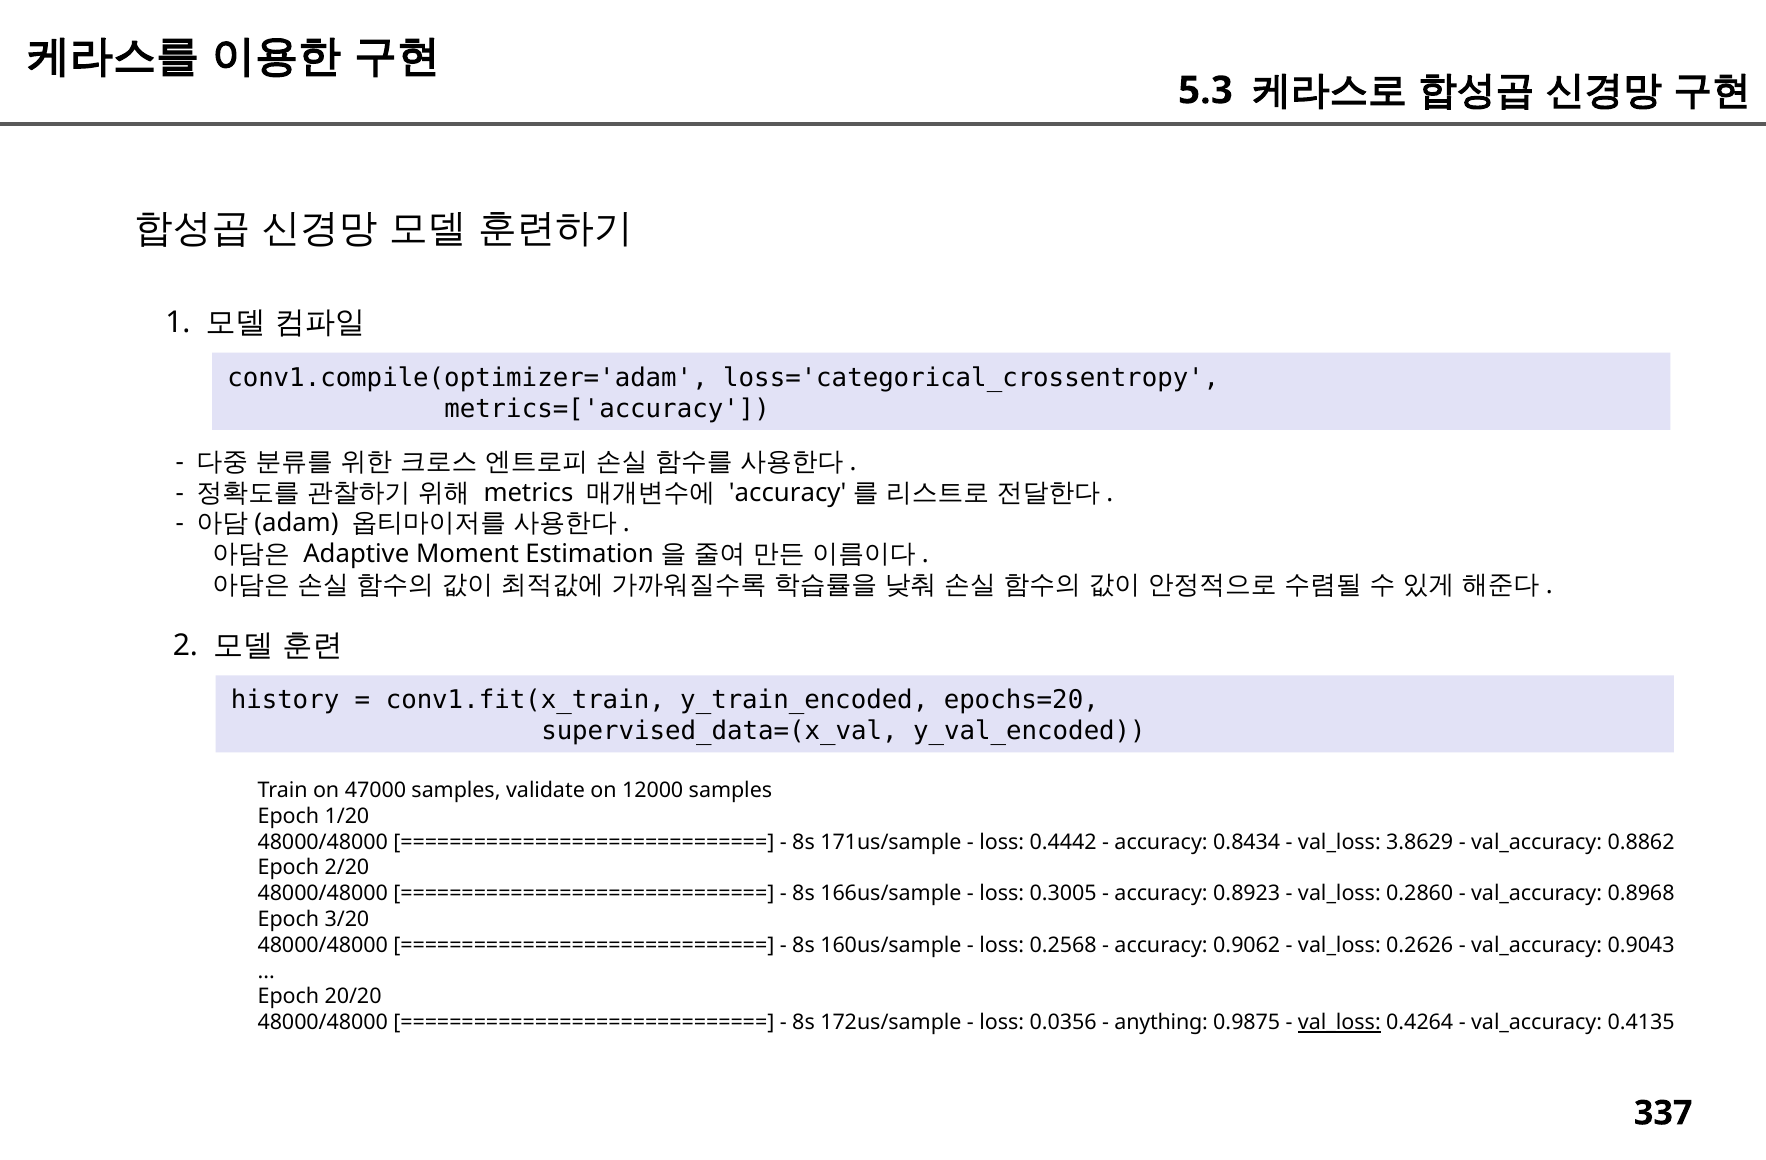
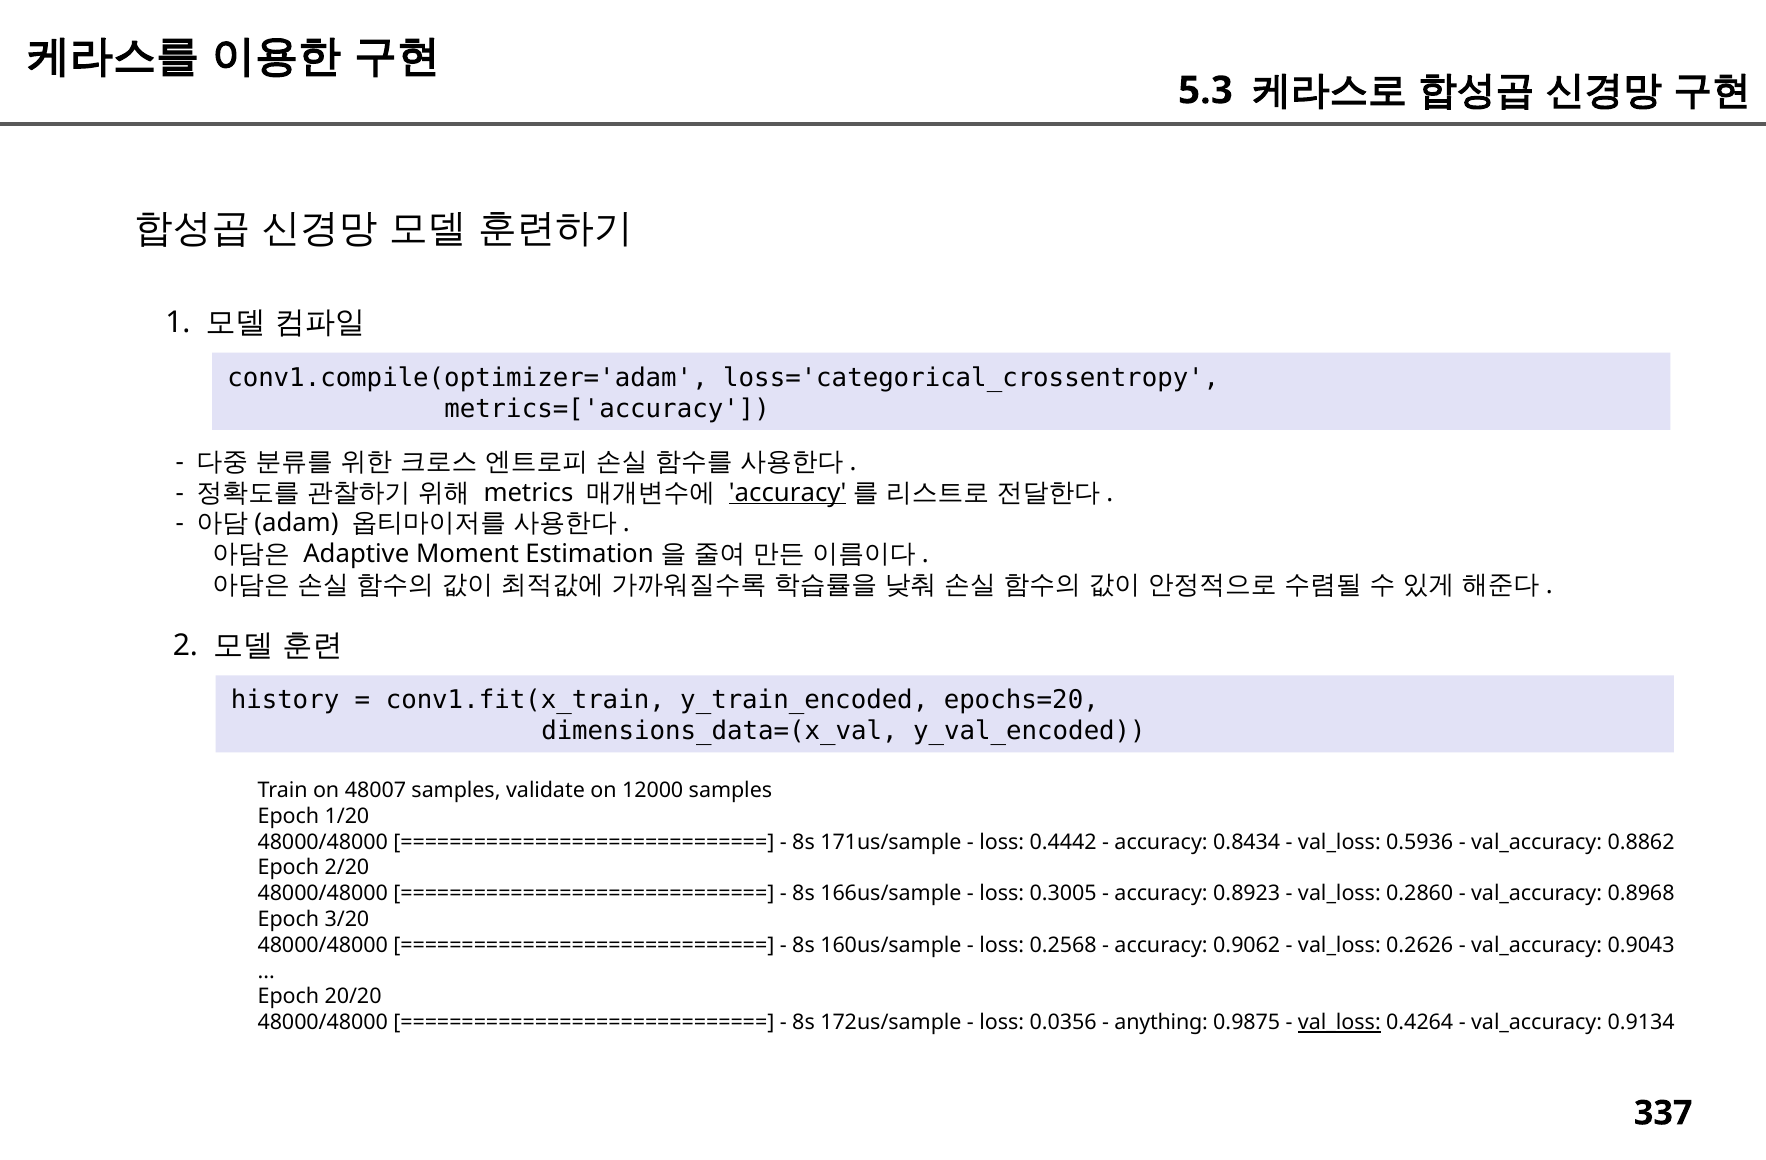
accuracy underline: none -> present (788, 493)
supervised_data=(x_val: supervised_data=(x_val -> dimensions_data=(x_val (719, 731)
47000: 47000 -> 48007 (375, 790)
3.8629: 3.8629 -> 0.5936 (1420, 842)
0.4135: 0.4135 -> 0.9134 (1641, 1023)
